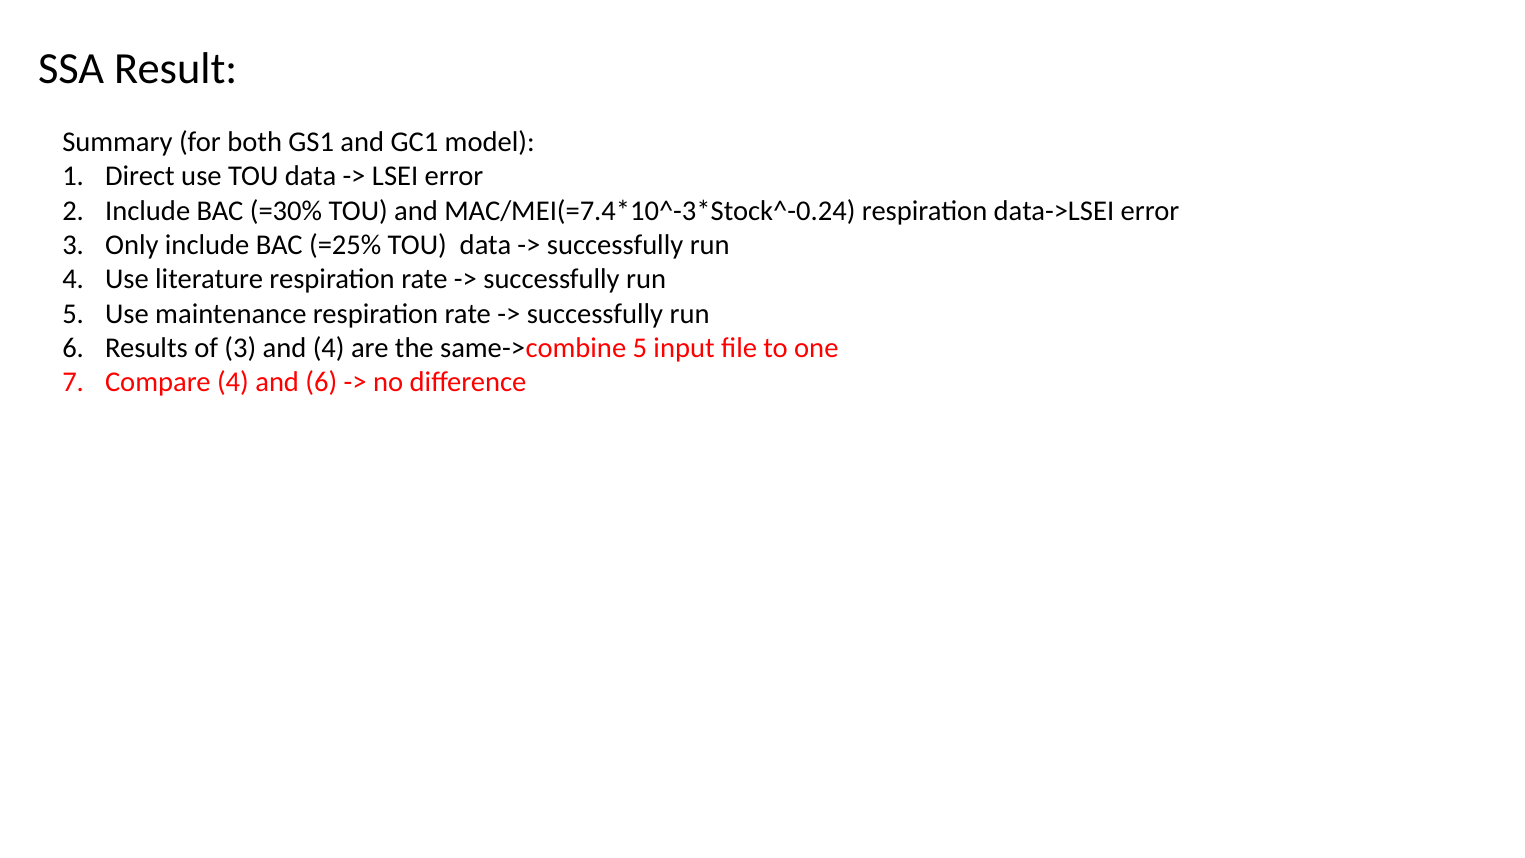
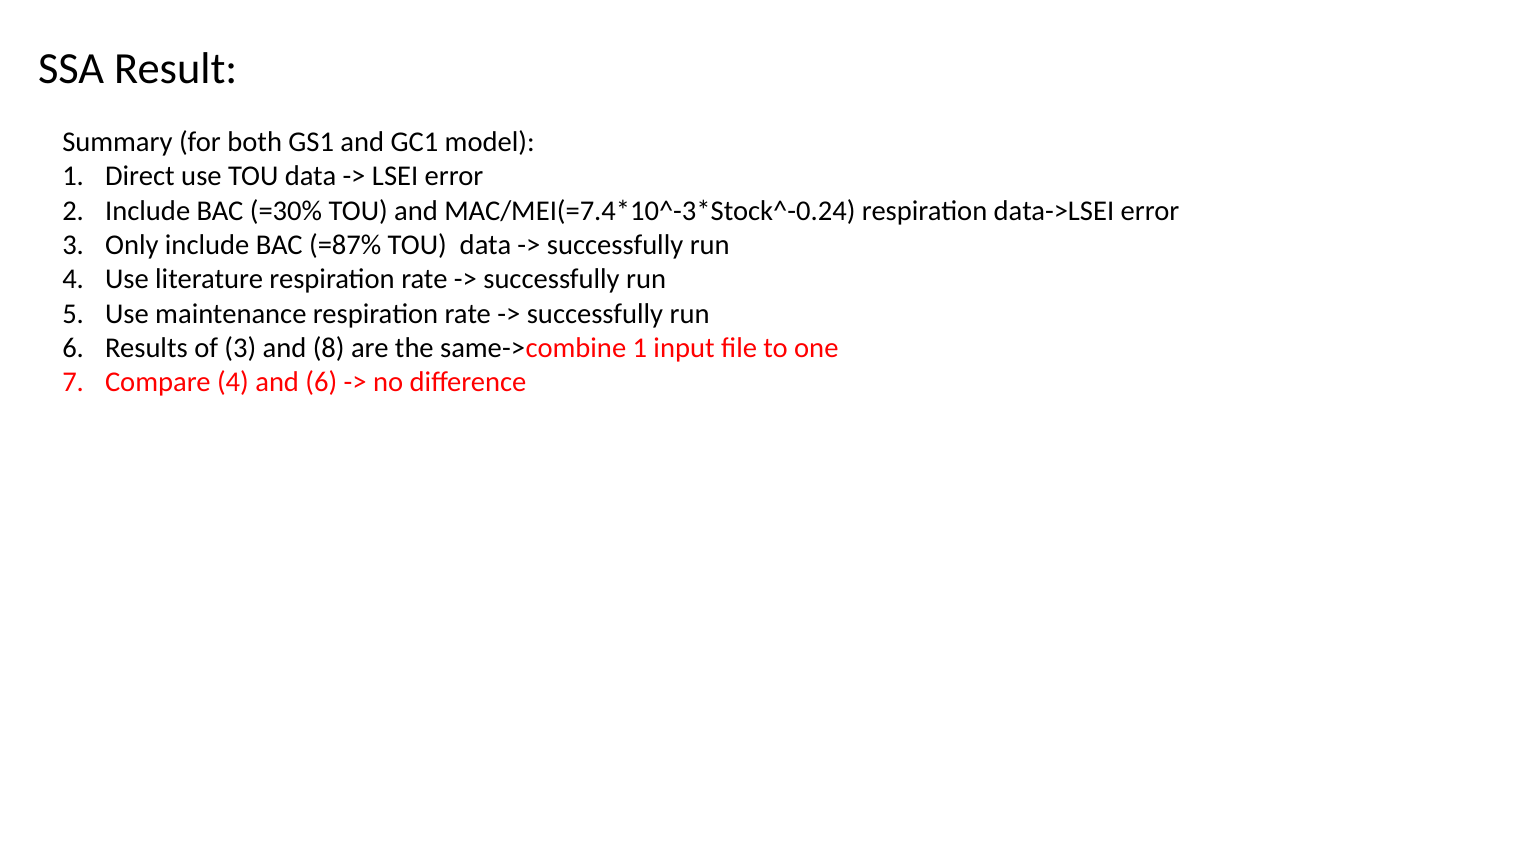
=25%: =25% -> =87% (345, 245)
and 4: 4 -> 8 (329, 348)
same->combine 5: 5 -> 1 (640, 348)
